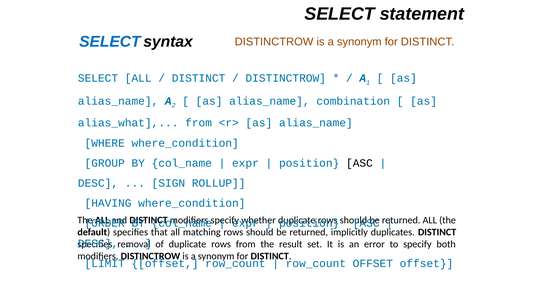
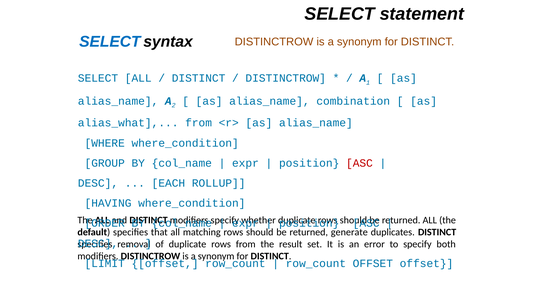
ASC colour: black -> red (359, 163)
SIGN: SIGN -> EACH (168, 183)
implicitly: implicitly -> generate (349, 232)
